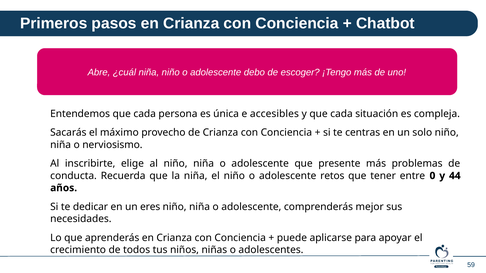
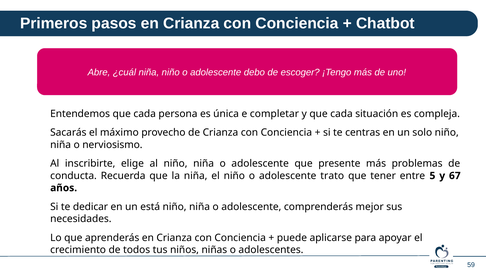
accesibles: accesibles -> completar (274, 114)
retos: retos -> trato (332, 176)
0: 0 -> 5 (432, 176)
44: 44 -> 67 (455, 176)
eres: eres -> está (150, 207)
